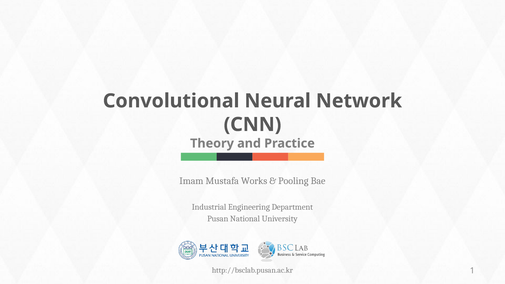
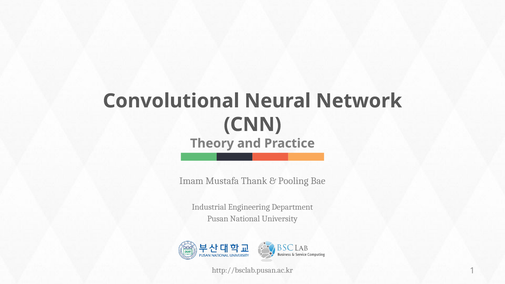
Works: Works -> Thank (254, 181)
